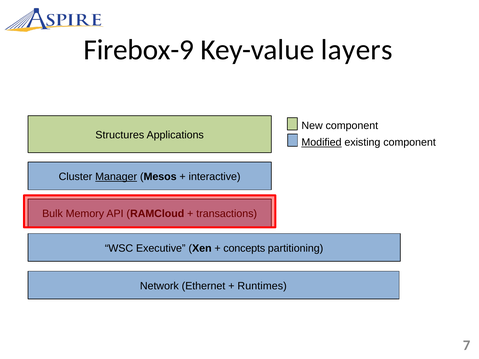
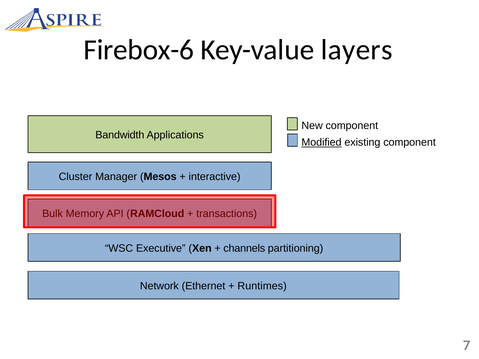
Firebox-9: Firebox-9 -> Firebox-6 (139, 50)
Structures: Structures -> Bandwidth (120, 135)
Manager underline: present -> none (116, 177)
concepts: concepts -> channels (244, 248)
